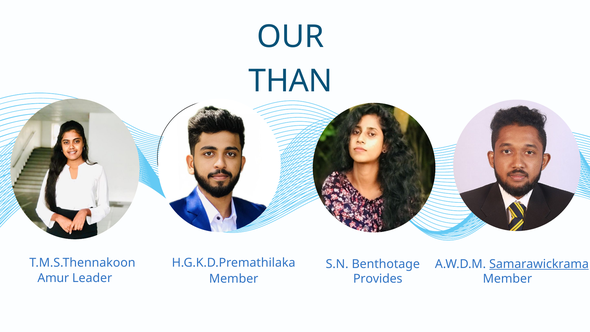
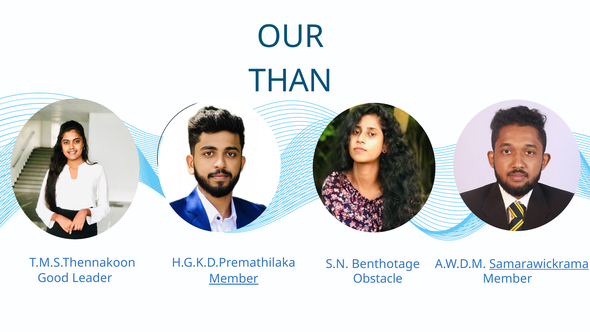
Amur: Amur -> Good (53, 278)
Member underline: none -> present (234, 279)
Provides: Provides -> Obstacle (378, 279)
